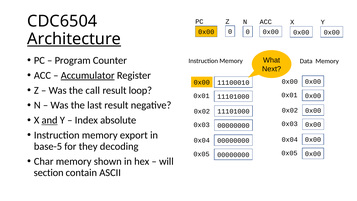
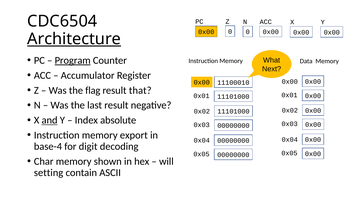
Program underline: none -> present (73, 60)
Accumulator underline: present -> none (88, 75)
call: call -> flag (93, 90)
loop: loop -> that (140, 90)
base-5: base-5 -> base-4 (48, 146)
they: they -> digit (88, 146)
section: section -> setting (49, 172)
